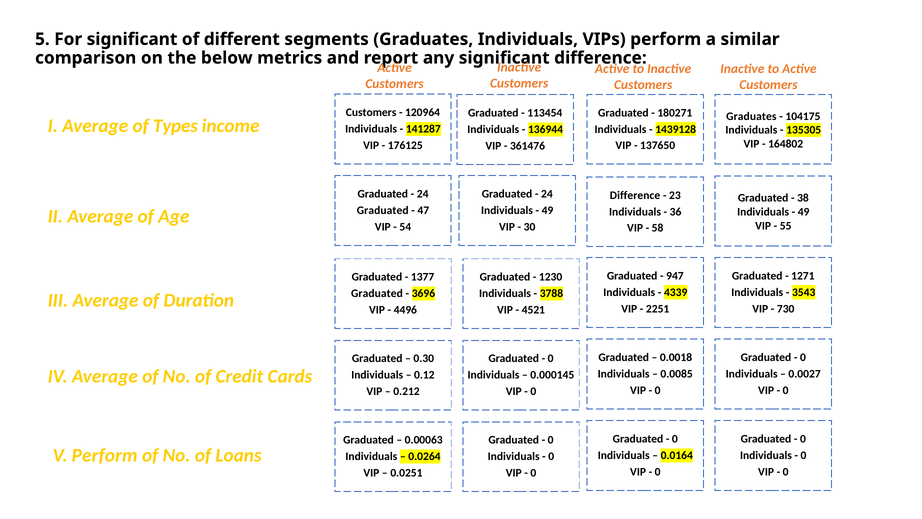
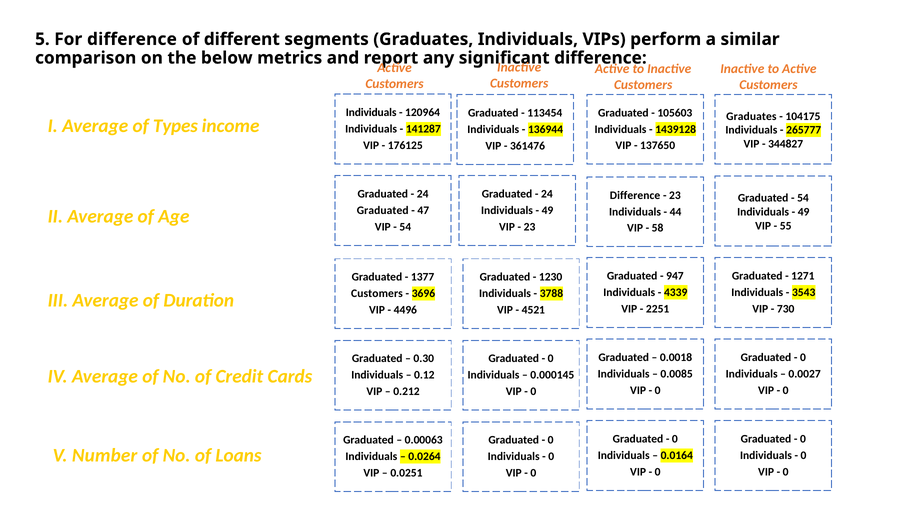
For significant: significant -> difference (132, 39)
Customers: Customers -> Individuals (371, 113)
180271: 180271 -> 105603 (675, 113)
135305: 135305 -> 265777 (804, 130)
164802: 164802 -> 344827 (786, 144)
38: 38 -> 54 (803, 198)
36: 36 -> 44 (676, 212)
30: 30 -> 23 (530, 227)
Graduated: Graduated -> Customers (377, 293)
V Perform: Perform -> Number (105, 455)
